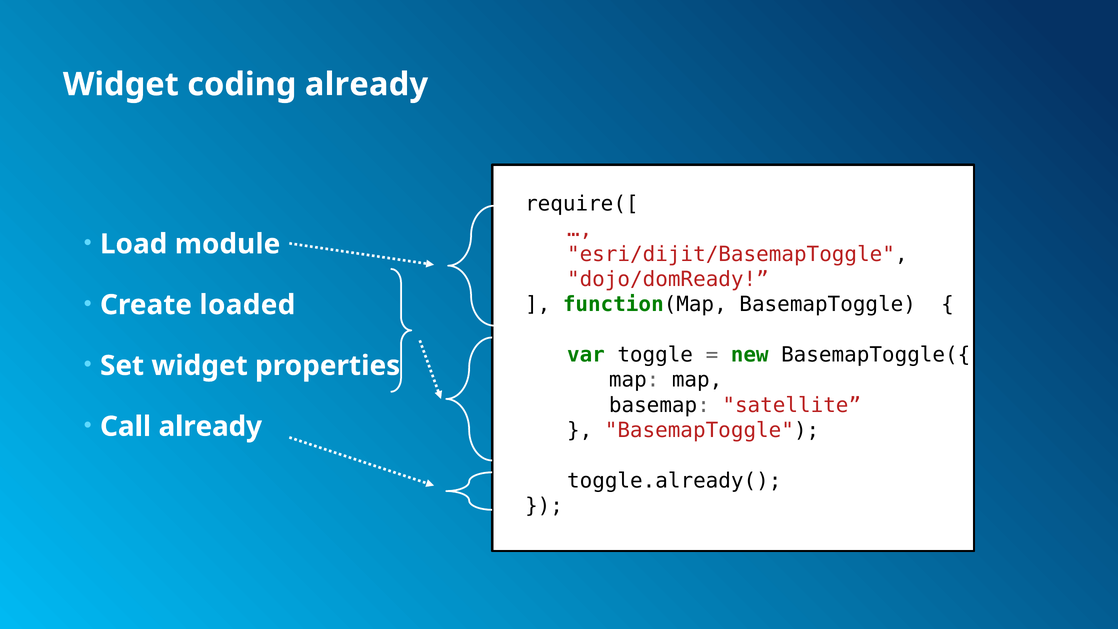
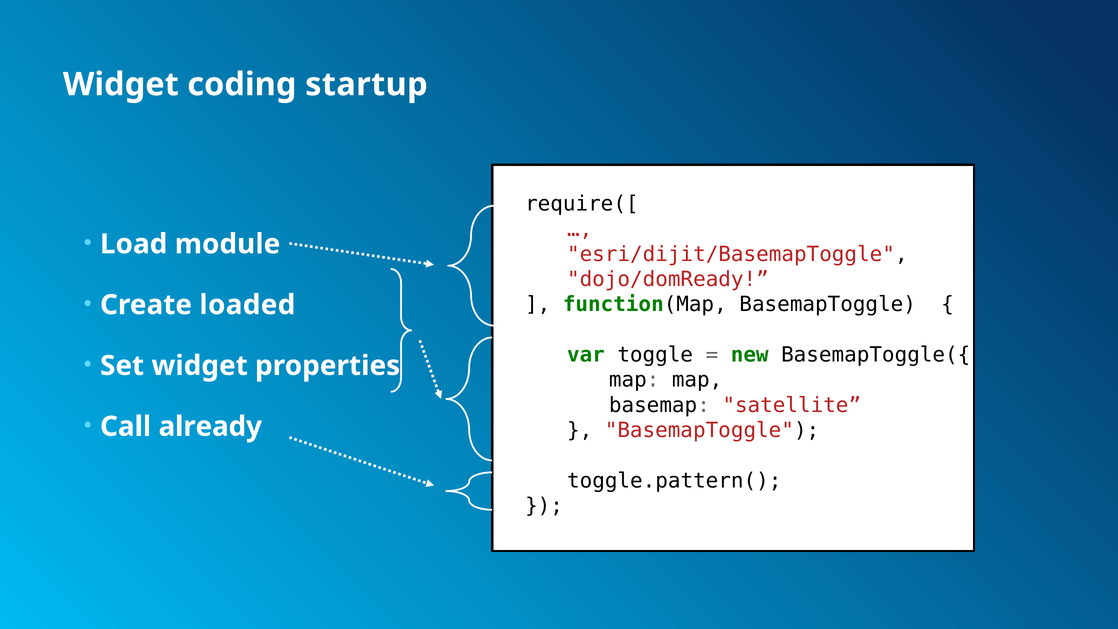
coding already: already -> startup (366, 84)
toggle.already(: toggle.already( -> toggle.pattern( (674, 481)
